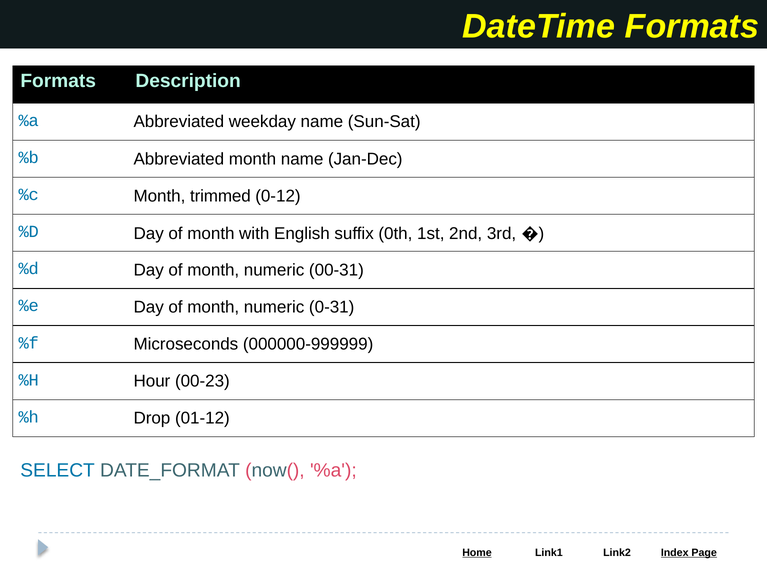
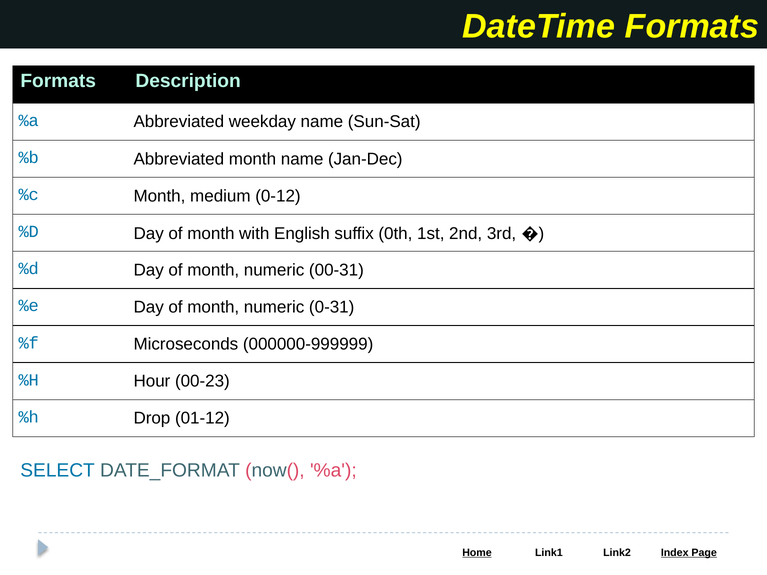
trimmed: trimmed -> medium (220, 196)
